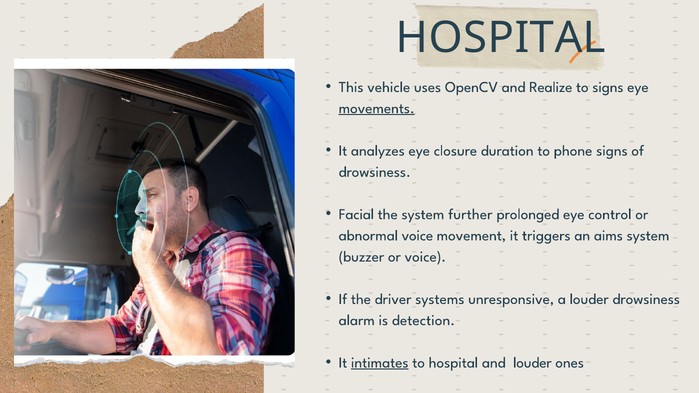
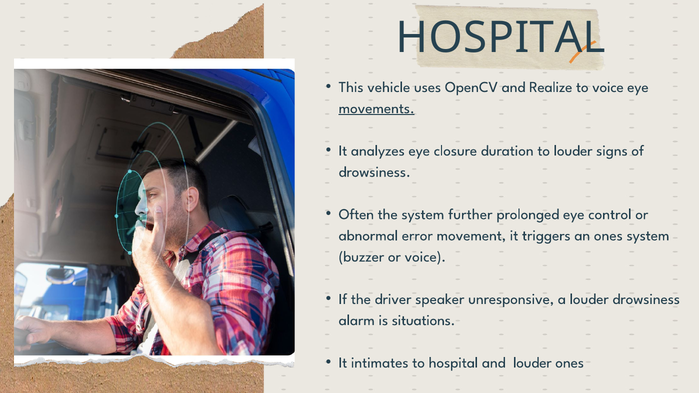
to signs: signs -> voice (608, 87)
to phone: phone -> louder (573, 151)
Facial: Facial -> Often (356, 214)
abnormal voice: voice -> error (417, 235)
an aims: aims -> ones (608, 235)
systems: systems -> speaker (440, 299)
detection: detection -> situations (424, 320)
intimates underline: present -> none (380, 363)
